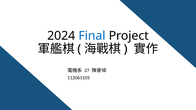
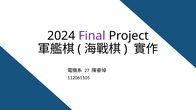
Final colour: blue -> purple (92, 36)
